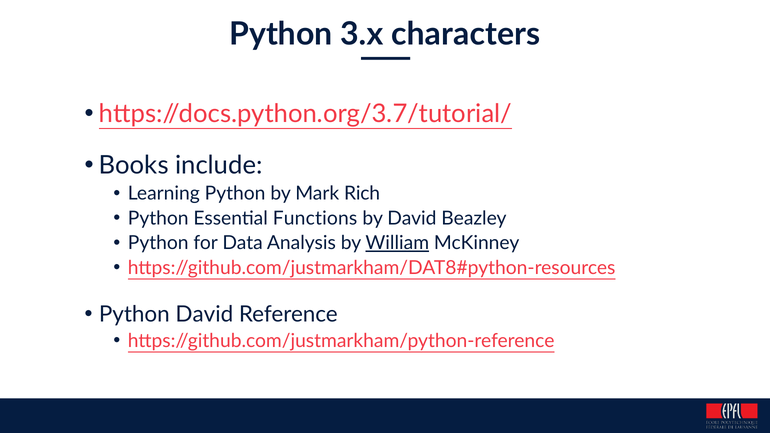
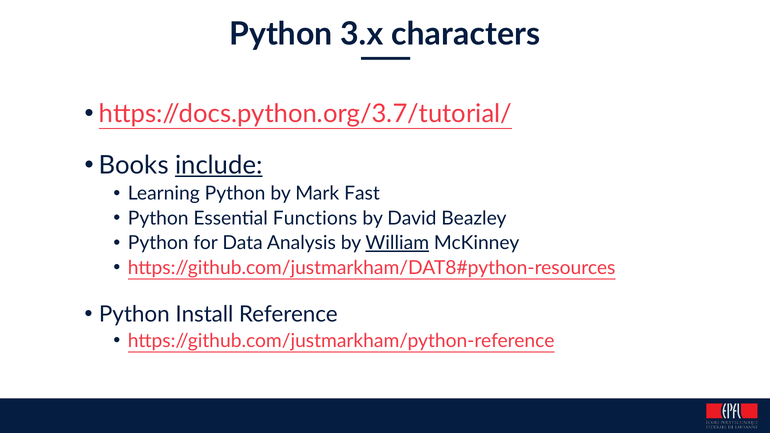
include underline: none -> present (219, 165)
Rich: Rich -> Fast (362, 193)
Python David: David -> Install (204, 314)
